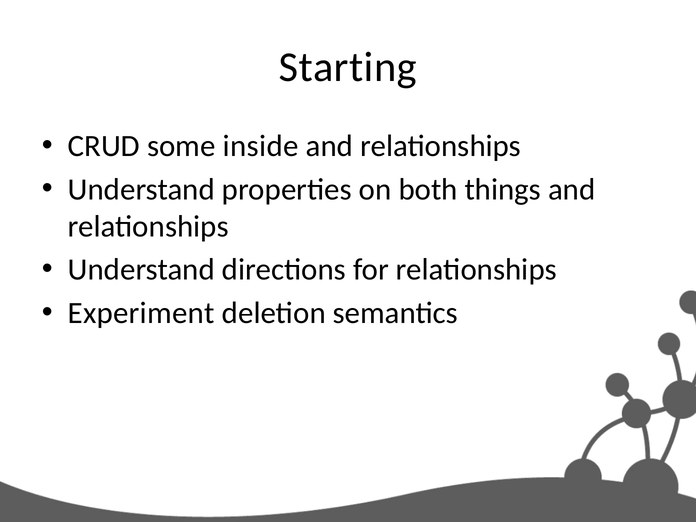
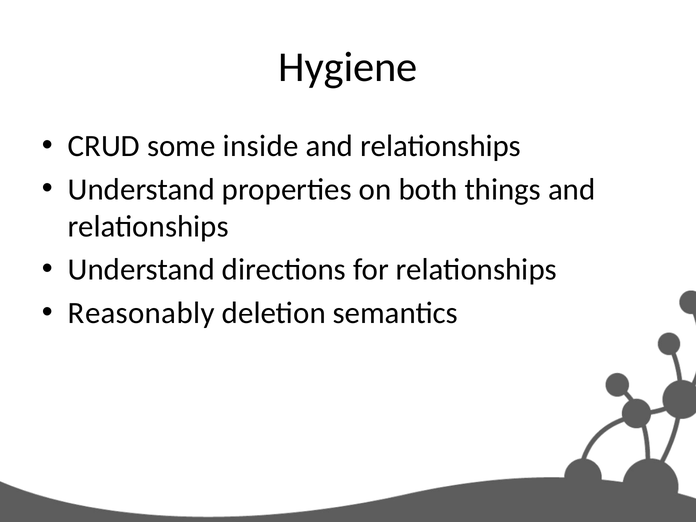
Starting: Starting -> Hygiene (348, 67)
Experiment: Experiment -> Reasonably (141, 313)
